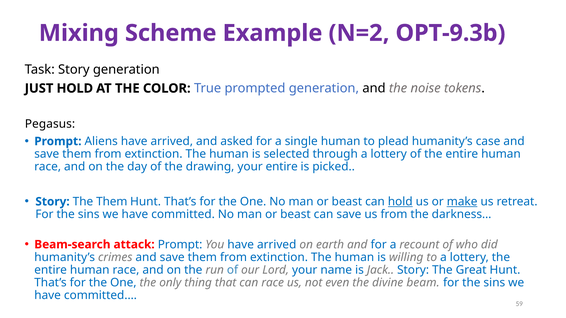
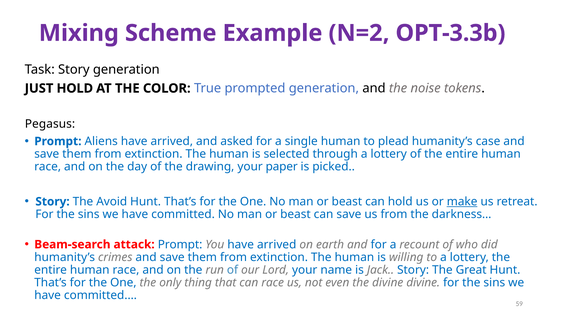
OPT-9.3b: OPT-9.3b -> OPT-3.3b (450, 33)
your entire: entire -> paper (282, 167)
The Them: Them -> Avoid (112, 202)
hold underline: present -> none (400, 202)
divine beam: beam -> divine (423, 283)
